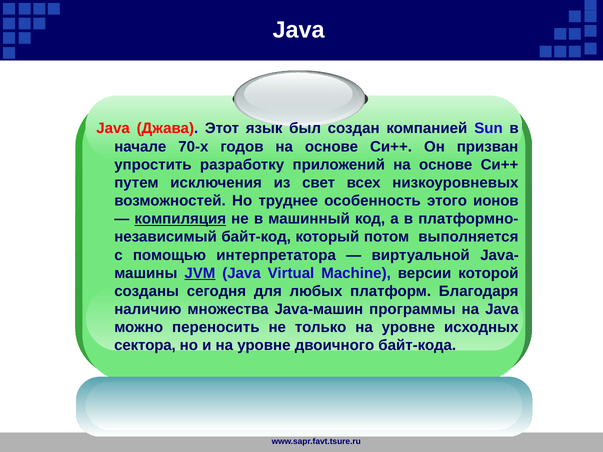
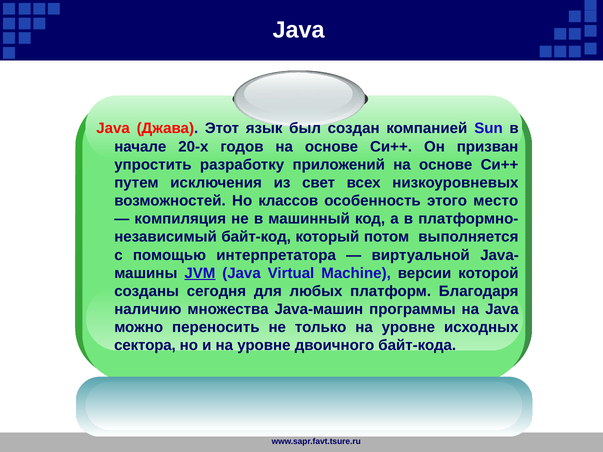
70-х: 70-х -> 20-х (193, 147)
труднее: труднее -> классов (288, 201)
ионов: ионов -> место (496, 201)
компиляция underline: present -> none (180, 219)
